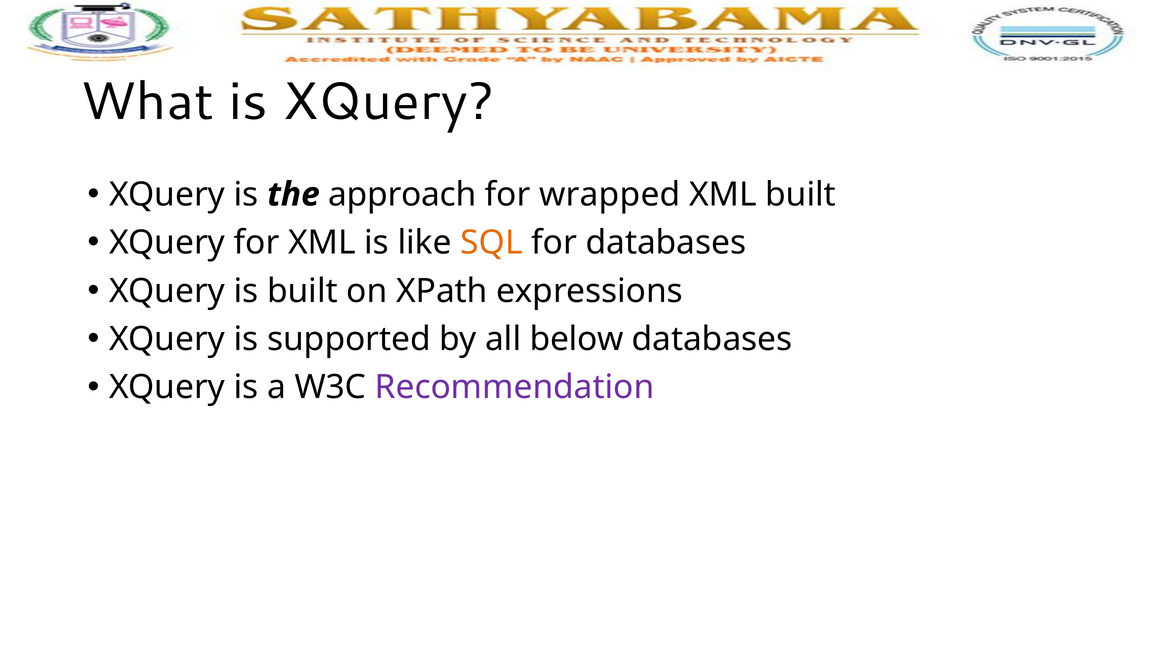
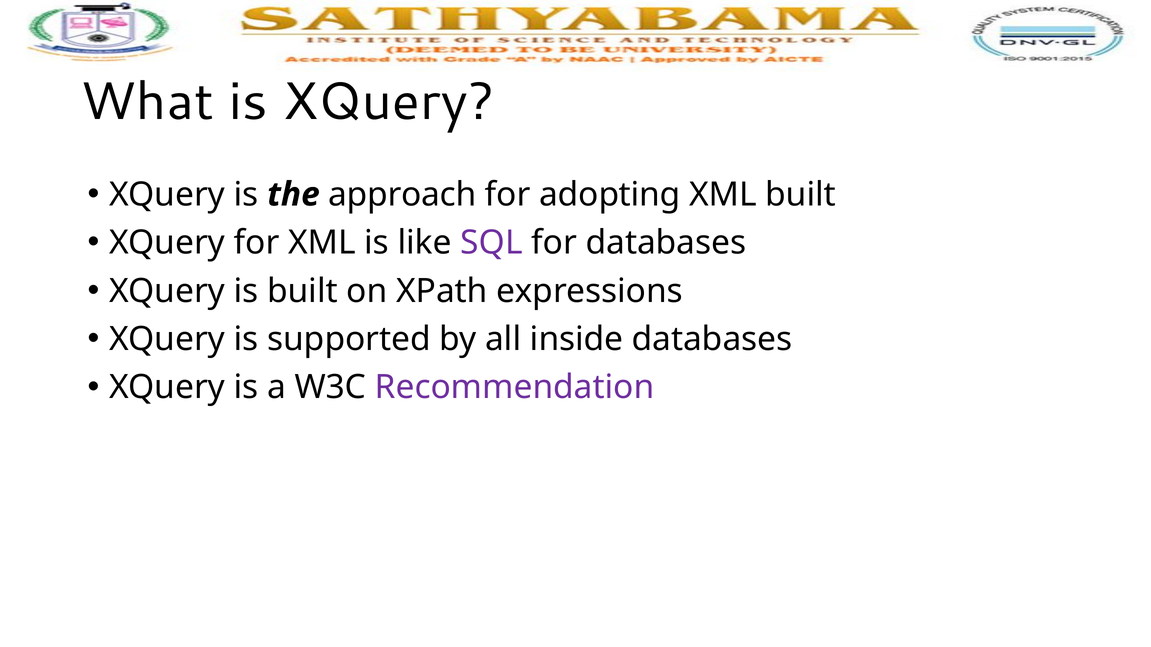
wrapped: wrapped -> adopting (610, 195)
SQL colour: orange -> purple (492, 243)
below: below -> inside (577, 339)
